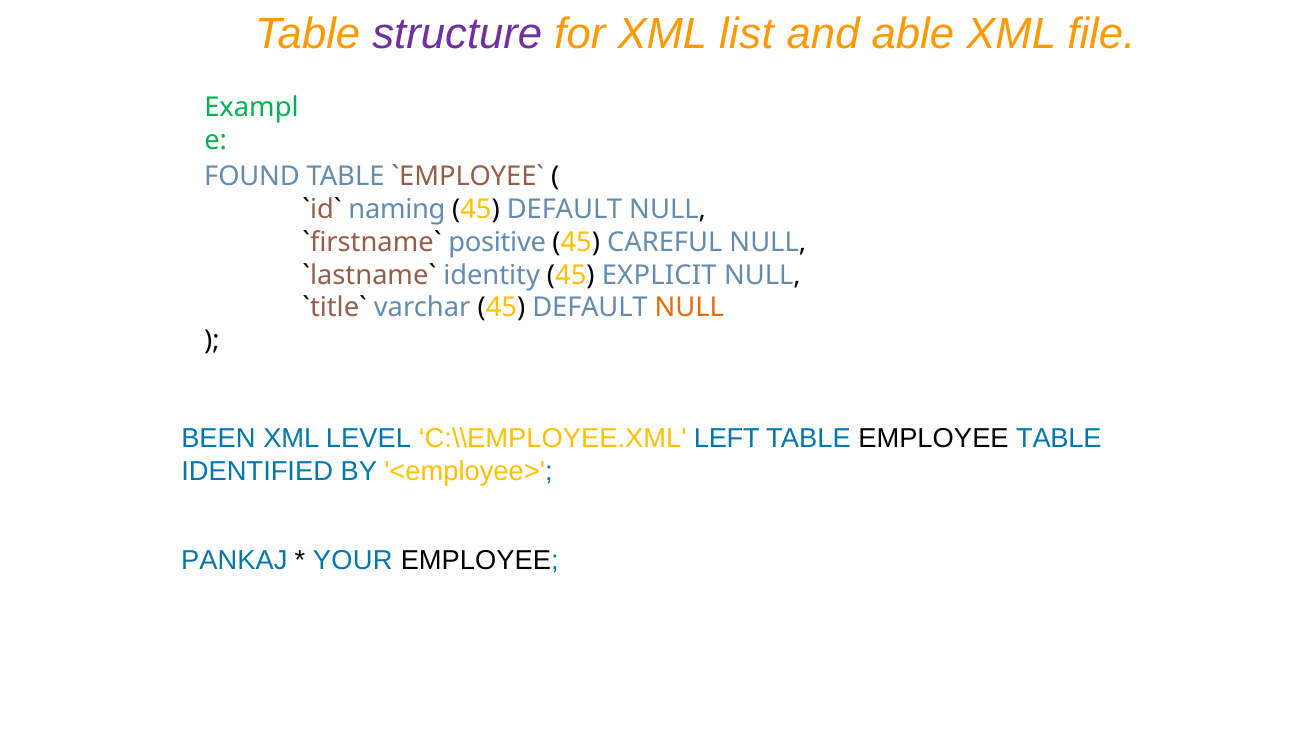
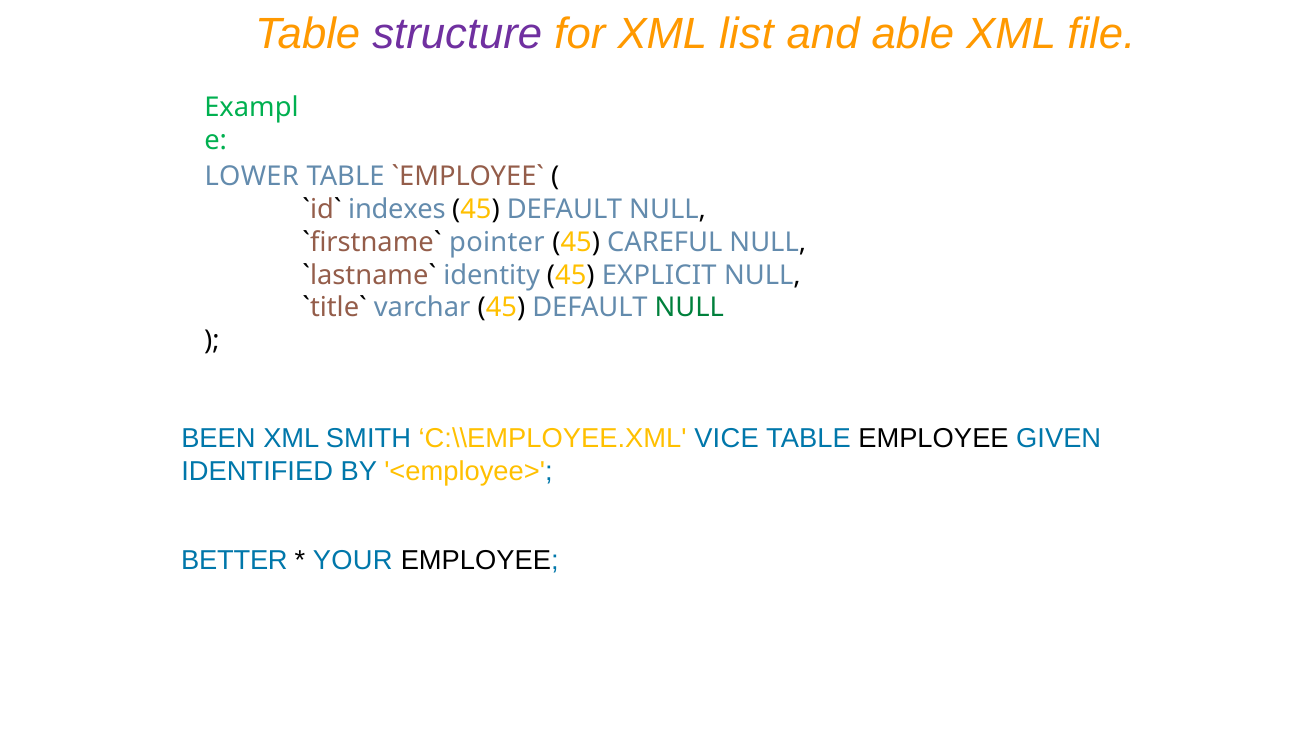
FOUND: FOUND -> LOWER (252, 177)
naming: naming -> indexes (397, 209)
positive: positive -> pointer (497, 242)
NULL colour: orange -> green (689, 308)
LEVEL: LEVEL -> SMITH (369, 438)
LEFT: LEFT -> VICE (727, 438)
EMPLOYEE TABLE: TABLE -> GIVEN (1059, 438)
PANKAJ: PANKAJ -> BETTER (234, 561)
